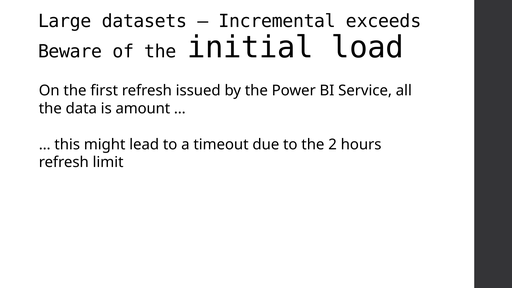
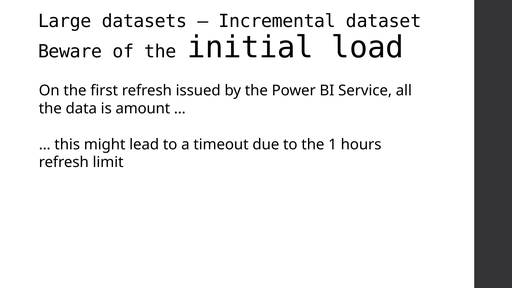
exceeds: exceeds -> dataset (384, 21)
2: 2 -> 1 (333, 144)
